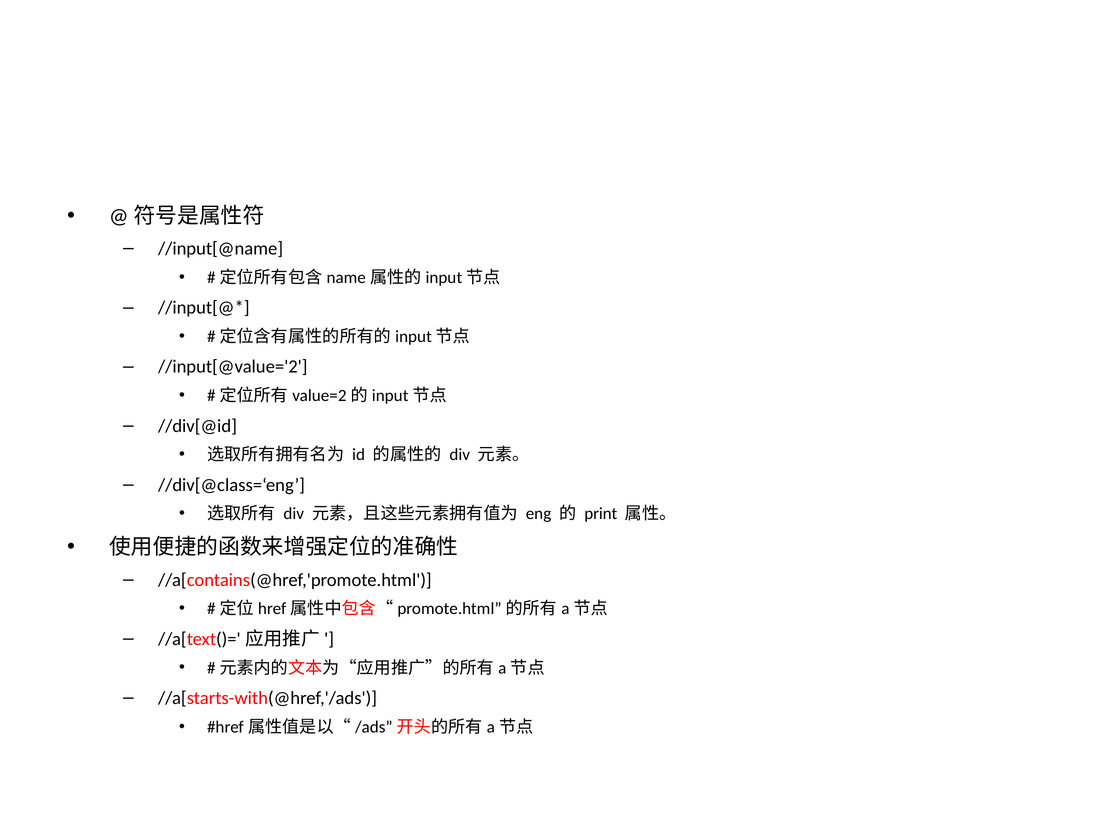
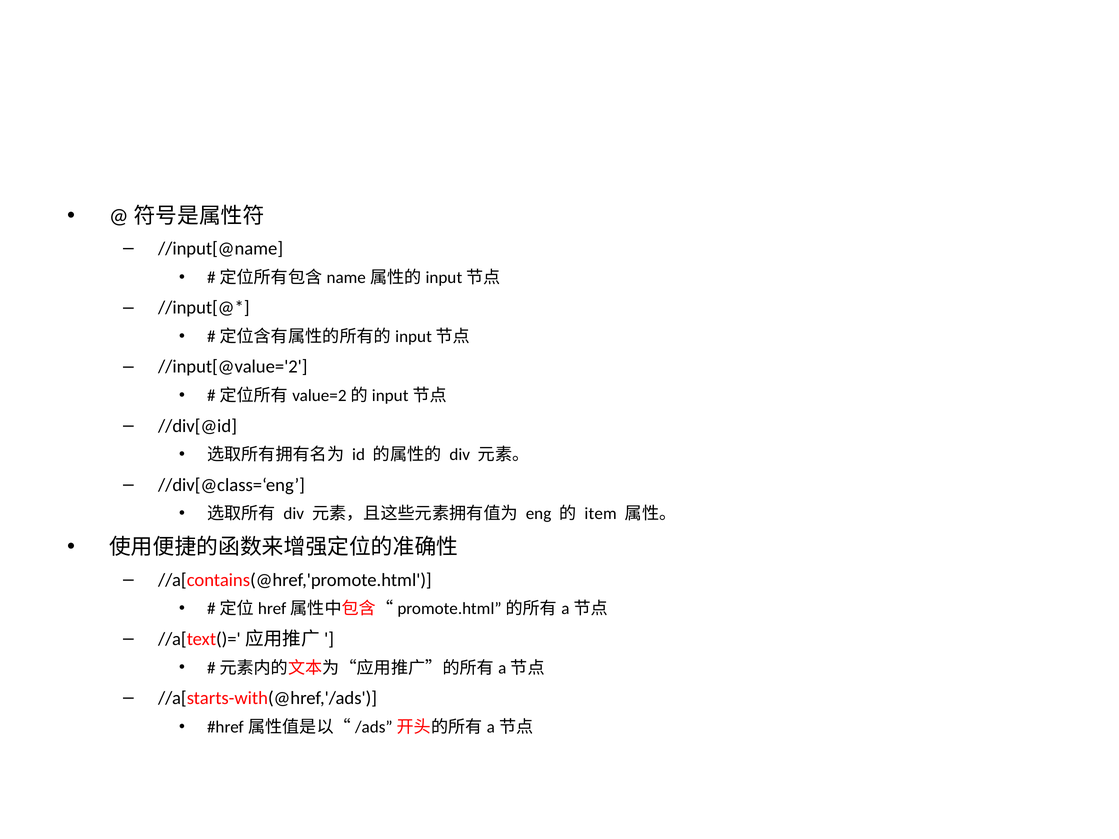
print: print -> item (601, 514)
